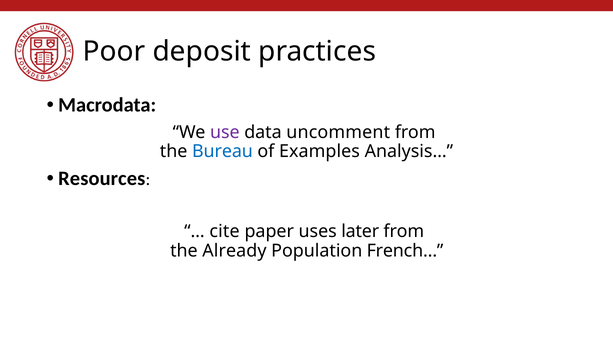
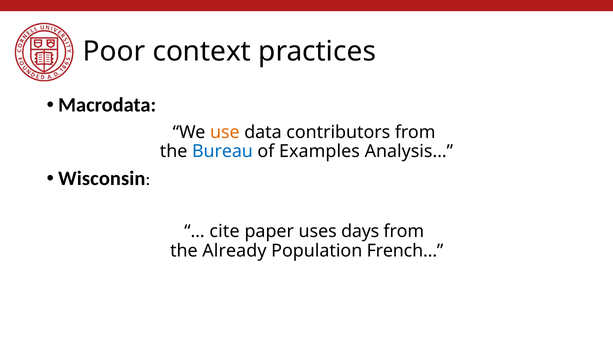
deposit: deposit -> context (202, 51)
use colour: purple -> orange (225, 132)
uncomment: uncomment -> contributors (338, 132)
Resources: Resources -> Wisconsin (102, 178)
later: later -> days (360, 231)
